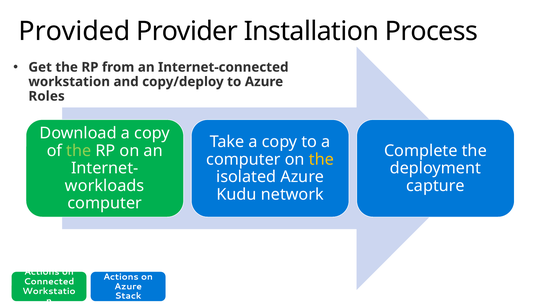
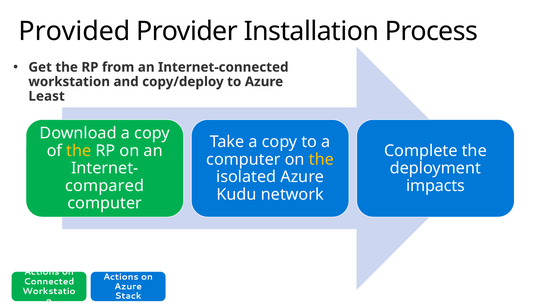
Roles: Roles -> Least (47, 96)
the colour: light green -> yellow (79, 151)
workloads: workloads -> compared (105, 186)
capture: capture -> impacts (436, 186)
